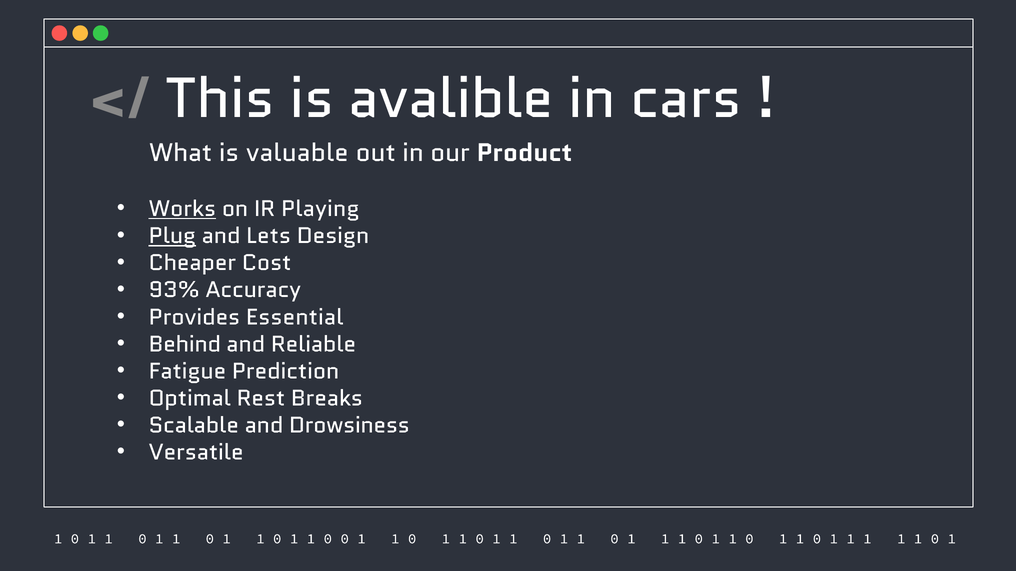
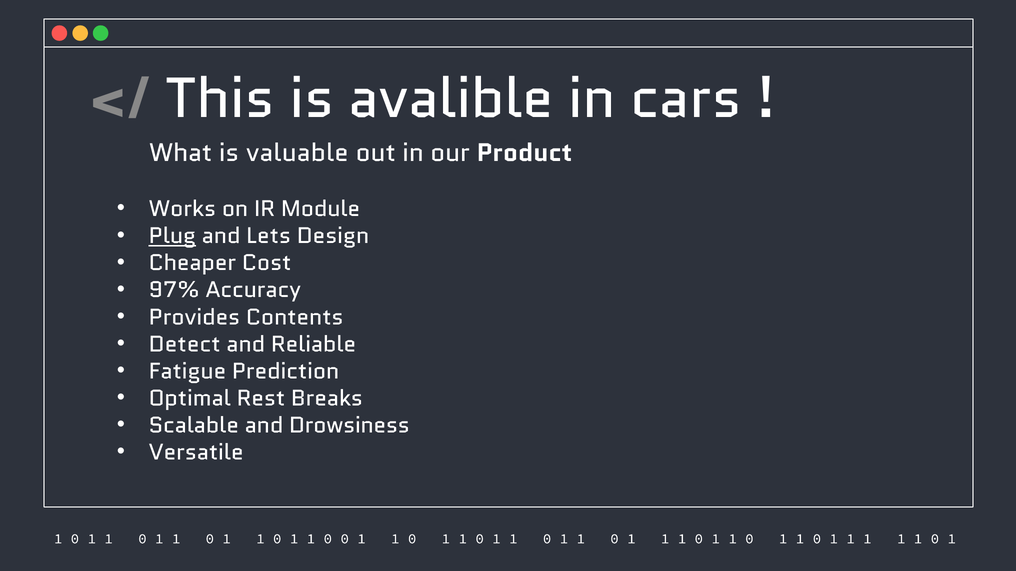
Works underline: present -> none (182, 209)
Playing: Playing -> Module (320, 209)
93%: 93% -> 97% (174, 290)
Essential: Essential -> Contents (295, 317)
Behind: Behind -> Detect (185, 344)
